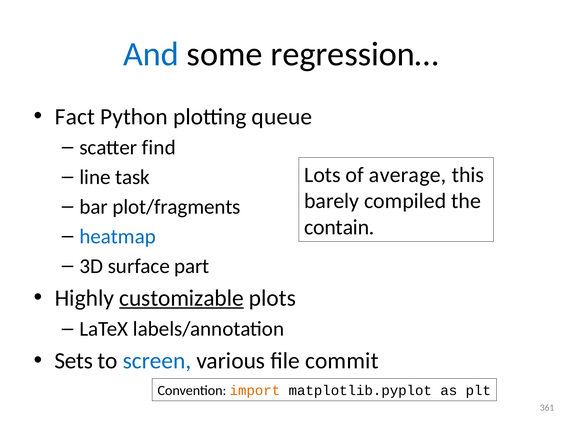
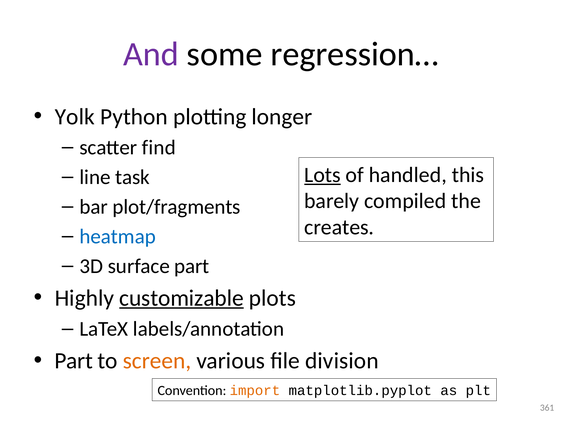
And colour: blue -> purple (151, 54)
Fact: Fact -> Yolk (75, 117)
queue: queue -> longer (282, 117)
Lots underline: none -> present (322, 175)
average: average -> handled (408, 175)
contain: contain -> creates (339, 228)
Sets: Sets -> Part (74, 361)
screen colour: blue -> orange (157, 361)
commit: commit -> division (342, 361)
